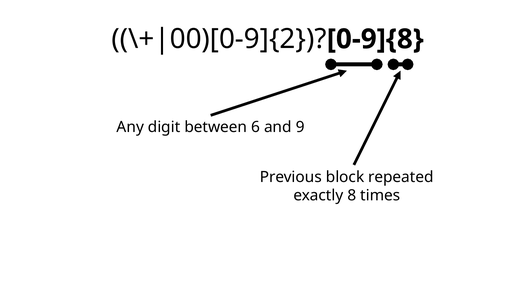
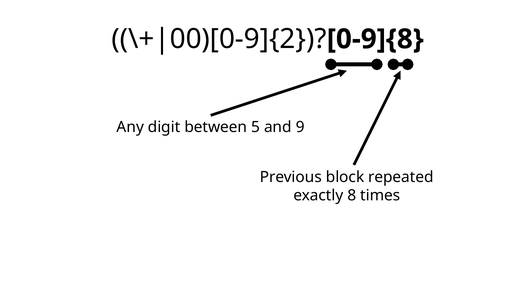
6: 6 -> 5 (256, 127)
